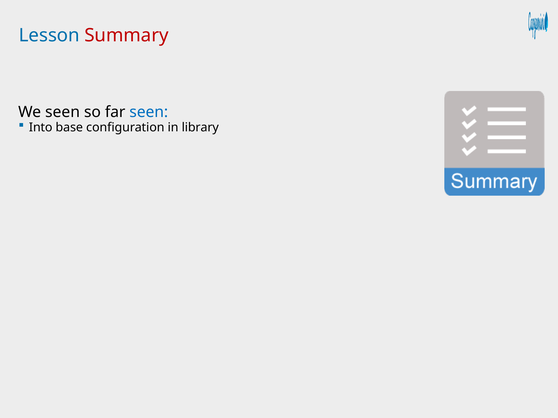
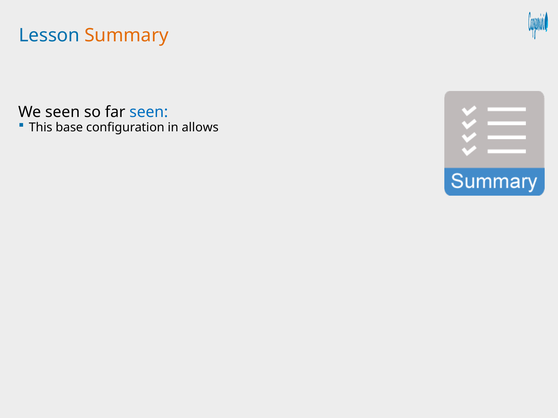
Summary colour: red -> orange (127, 35)
Into: Into -> This (41, 128)
library: library -> allows (200, 128)
